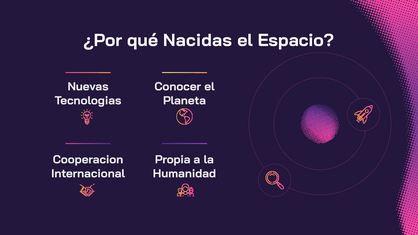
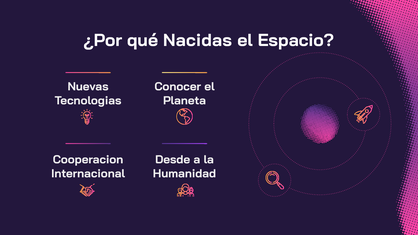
Propia: Propia -> Desde (173, 160)
